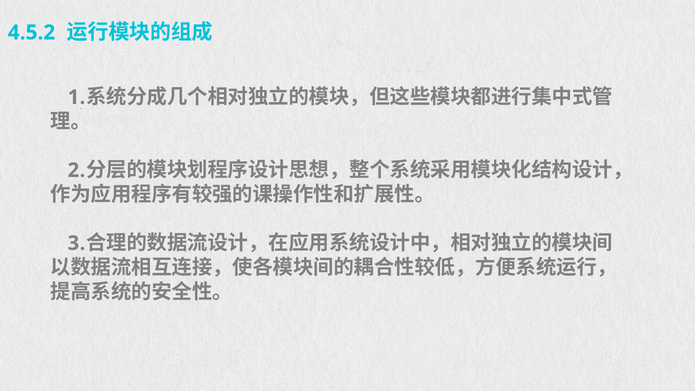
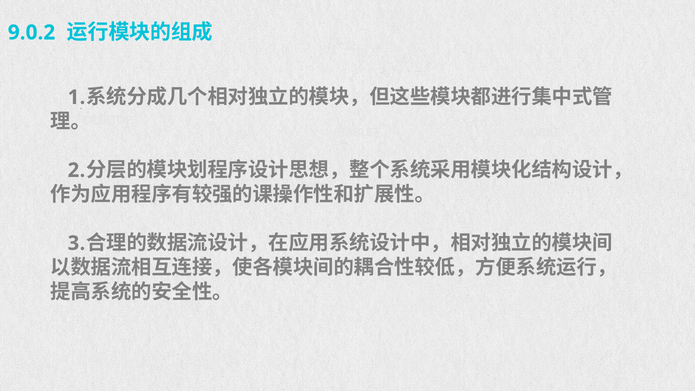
4.5.2: 4.5.2 -> 9.0.2 (32, 33)
